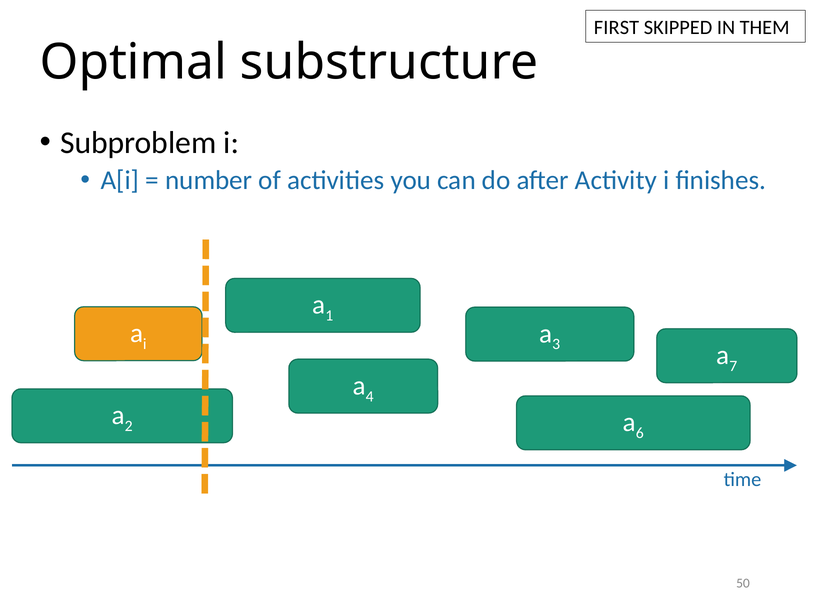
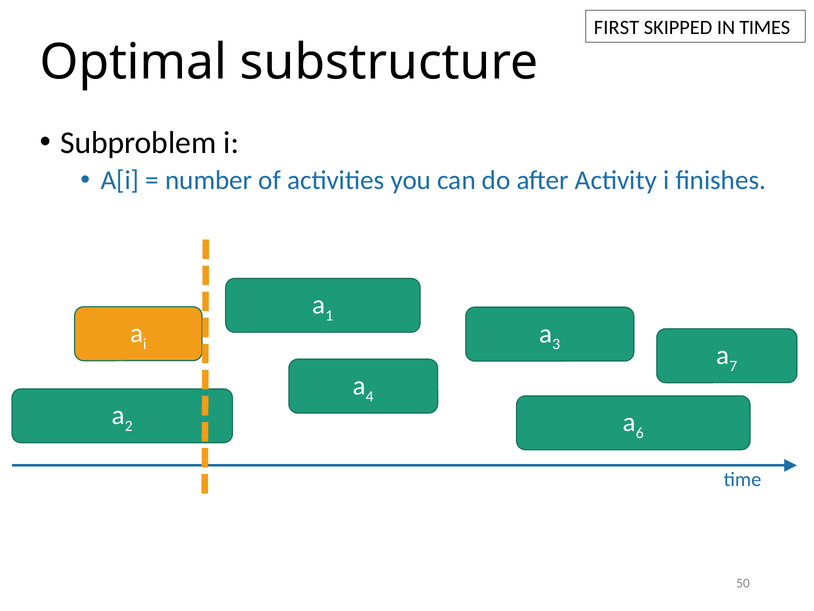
THEM: THEM -> TIMES (765, 28)
